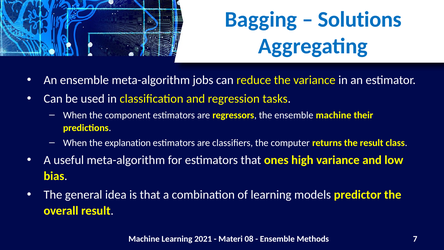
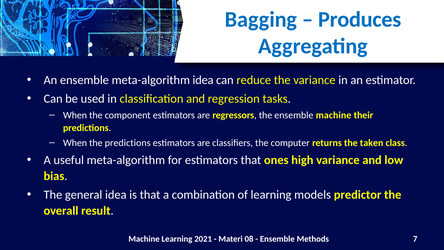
Solutions: Solutions -> Produces (360, 20)
meta-algorithm jobs: jobs -> idea (203, 80)
the explanation: explanation -> predictions (128, 143)
the result: result -> taken (372, 143)
